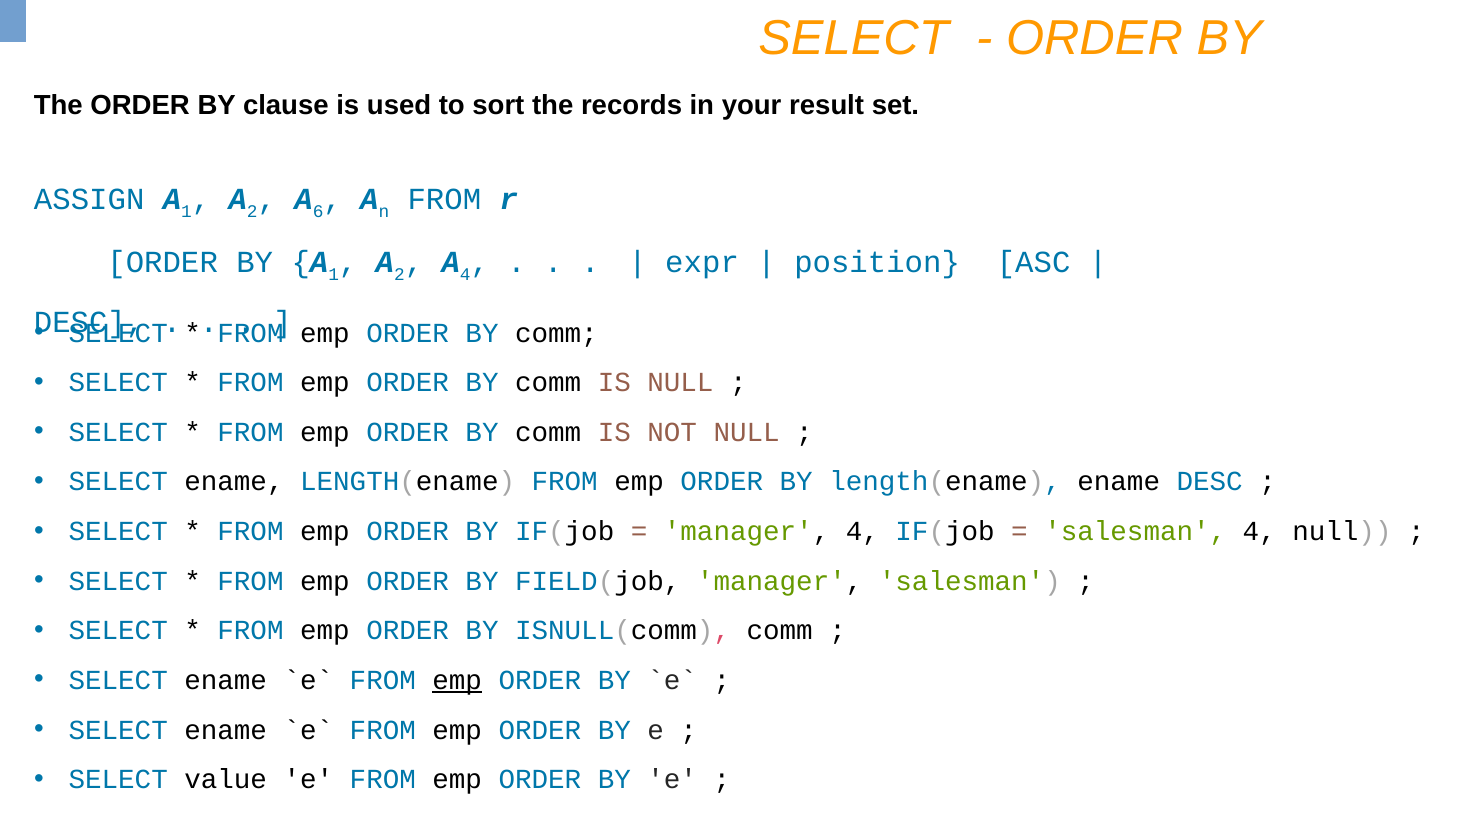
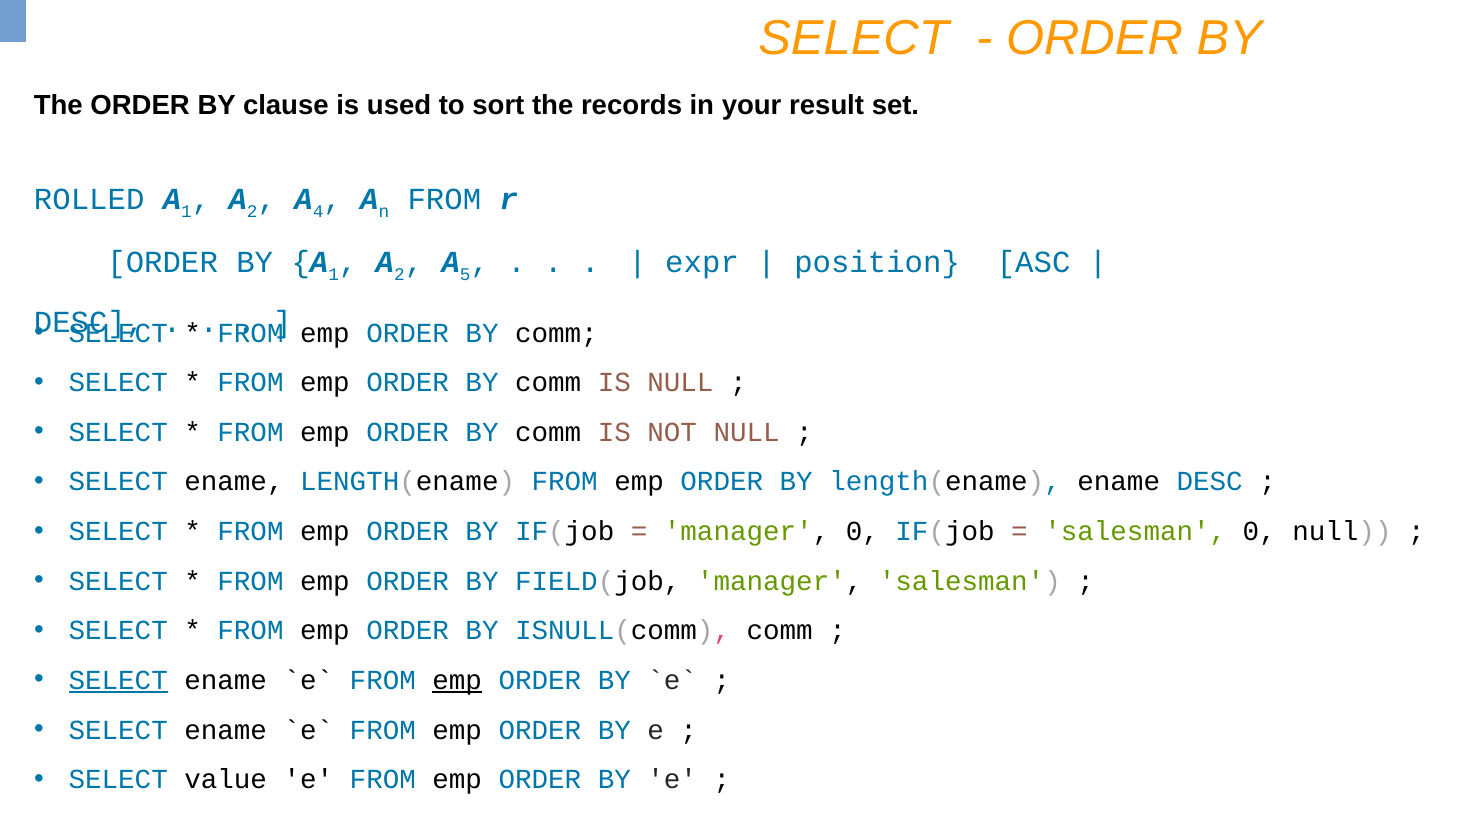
ASSIGN: ASSIGN -> ROLLED (89, 200)
6: 6 -> 4 (318, 212)
4: 4 -> 5 (465, 274)
manager 4: 4 -> 0 (862, 531)
salesman 4: 4 -> 0 (1259, 531)
SELECT underline: none -> present (118, 680)
